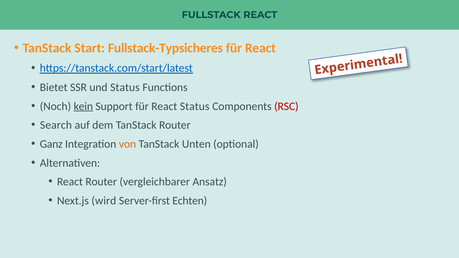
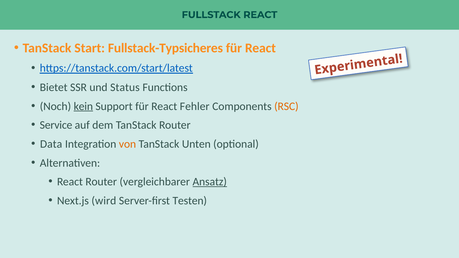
React Status: Status -> Fehler (195, 106)
RSC colour: red -> orange (286, 106)
Search: Search -> Service (56, 125)
Ganz: Ganz -> Data (51, 144)
Ansatz underline: none -> present (210, 182)
Echten: Echten -> Testen (190, 201)
